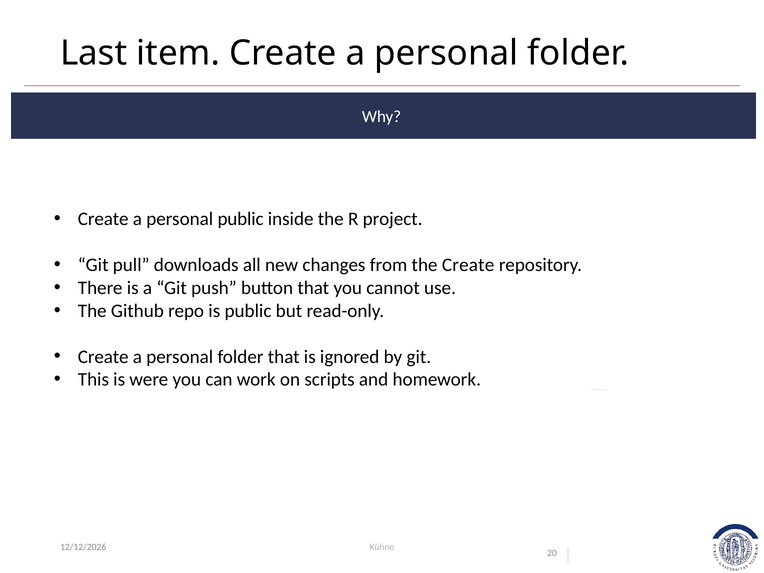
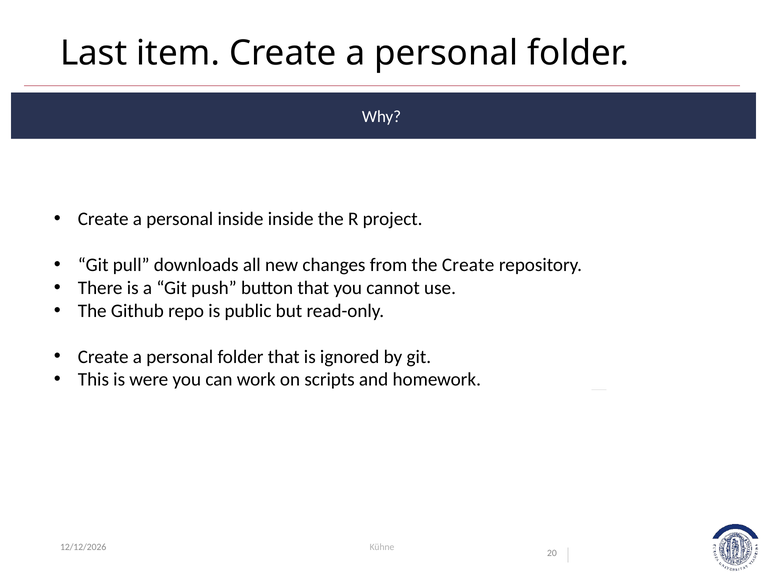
personal public: public -> inside (240, 219)
